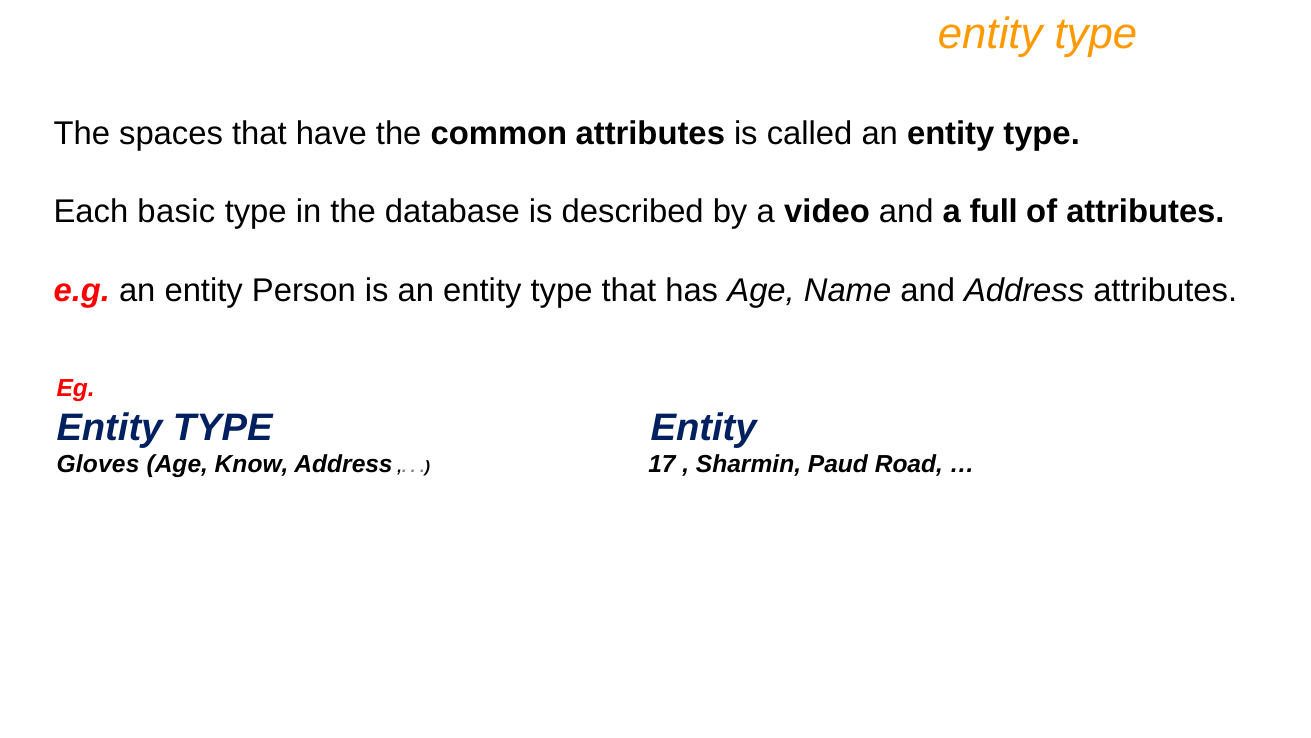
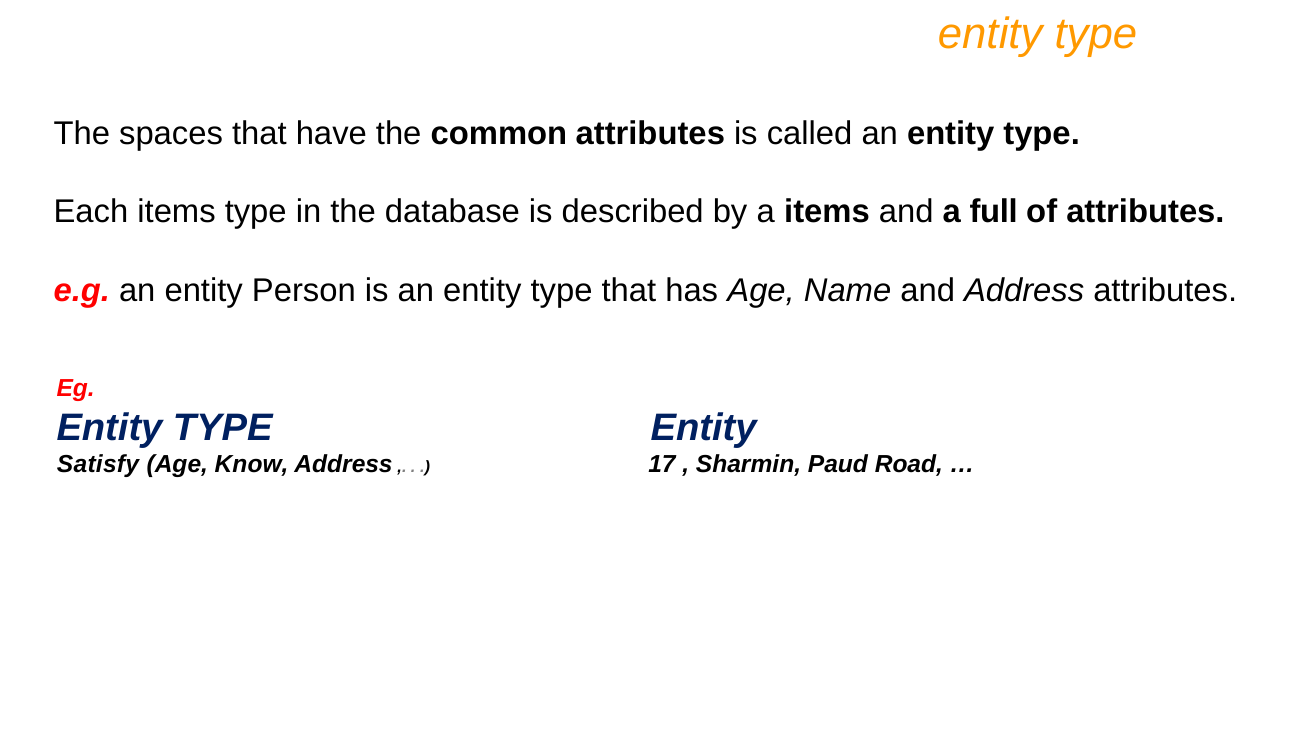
Each basic: basic -> items (177, 212)
a video: video -> items (827, 212)
Gloves: Gloves -> Satisfy (98, 464)
